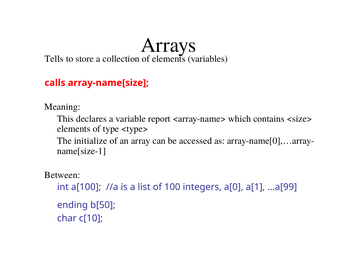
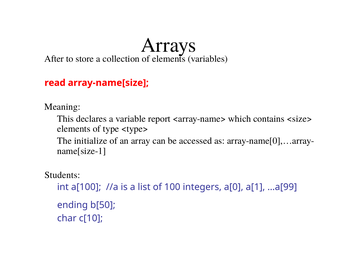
Tells: Tells -> After (54, 59)
calls: calls -> read (55, 83)
Between: Between -> Students (62, 175)
